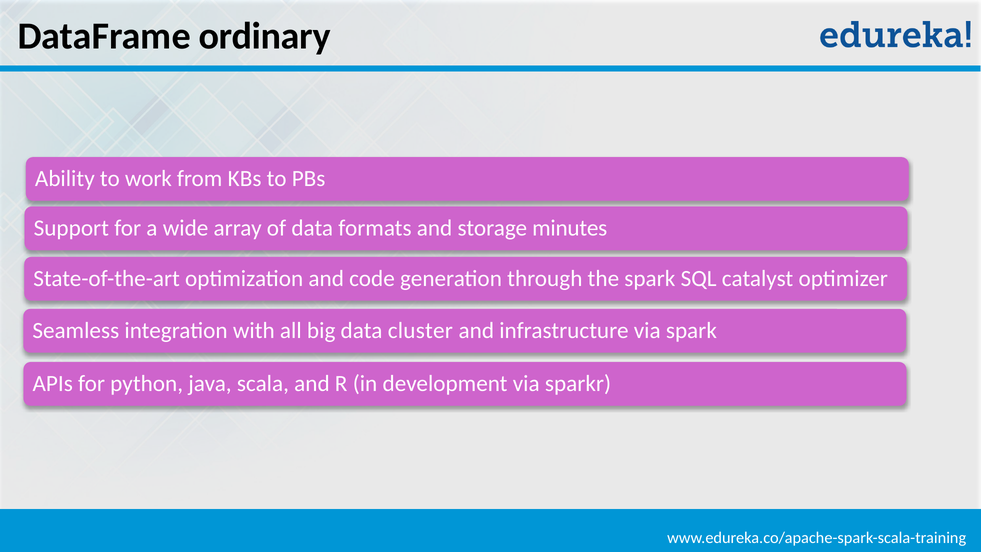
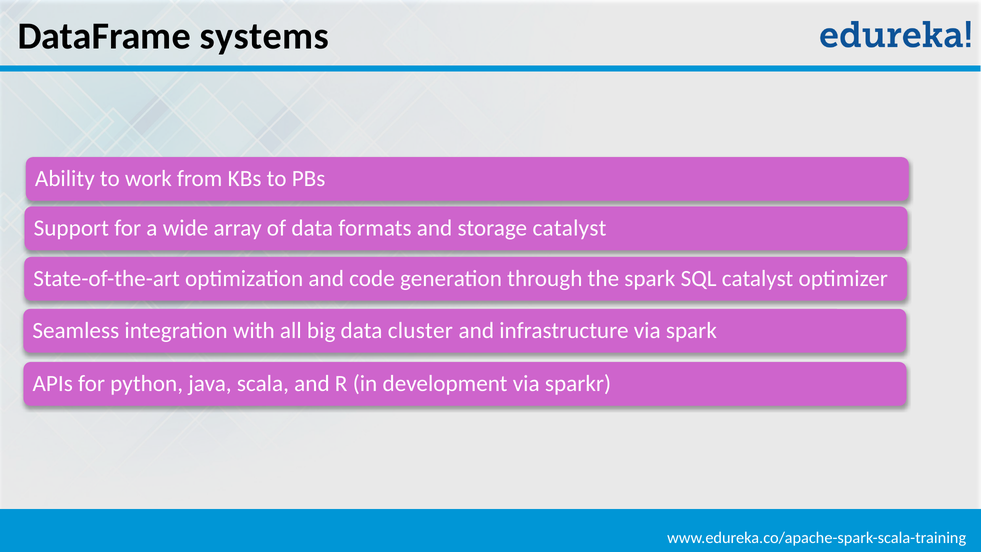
ordinary: ordinary -> systems (264, 36)
storage minutes: minutes -> catalyst (570, 228)
